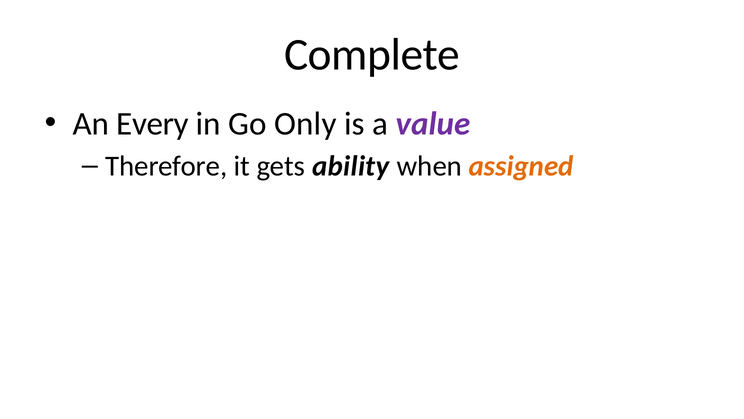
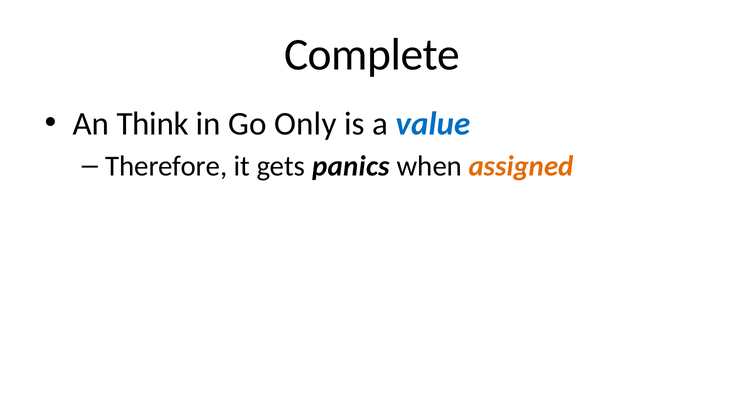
Every: Every -> Think (153, 124)
value colour: purple -> blue (433, 124)
ability: ability -> panics (351, 166)
